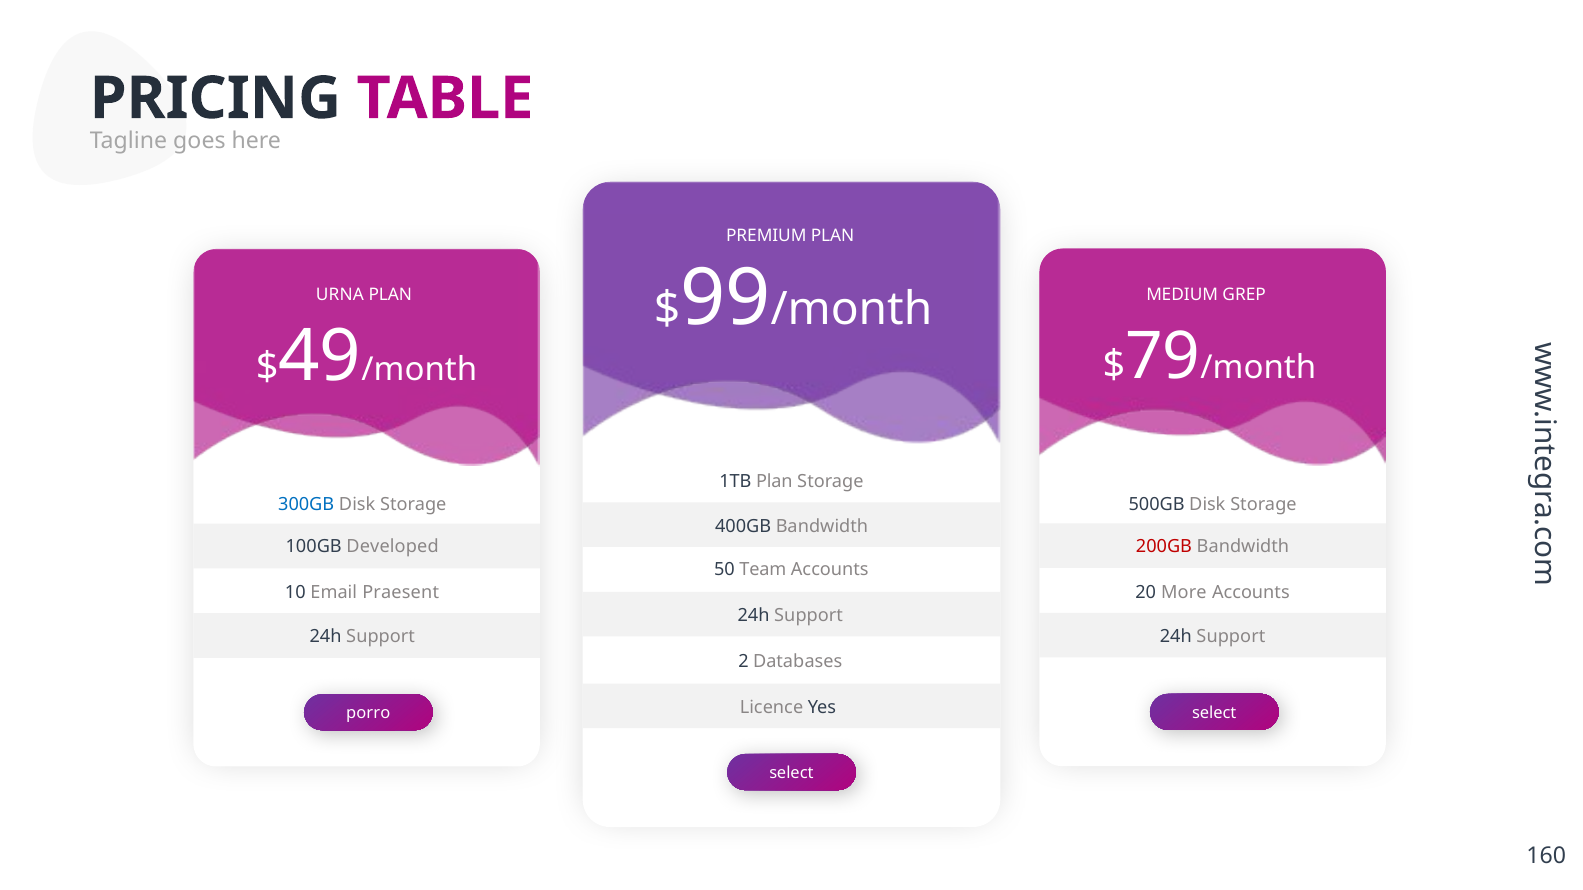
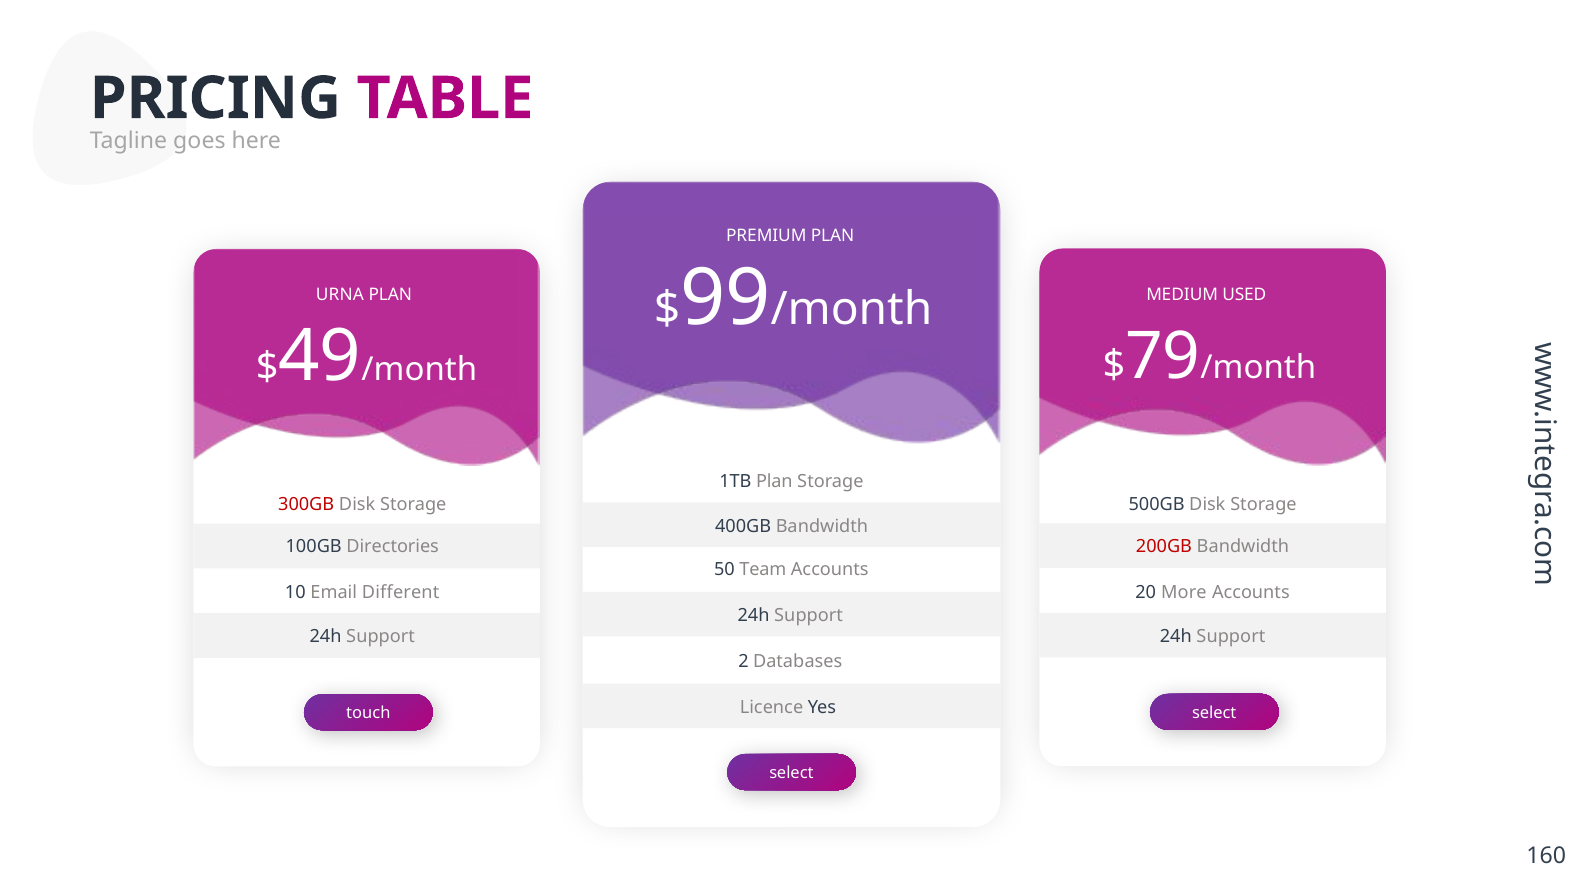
GREP: GREP -> USED (1244, 295)
300GB colour: blue -> red (306, 504)
Developed: Developed -> Directories (393, 547)
Praesent: Praesent -> Different (401, 593)
porro: porro -> touch (368, 714)
